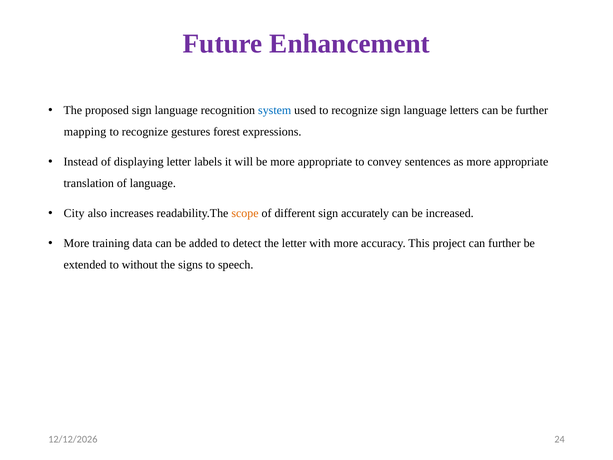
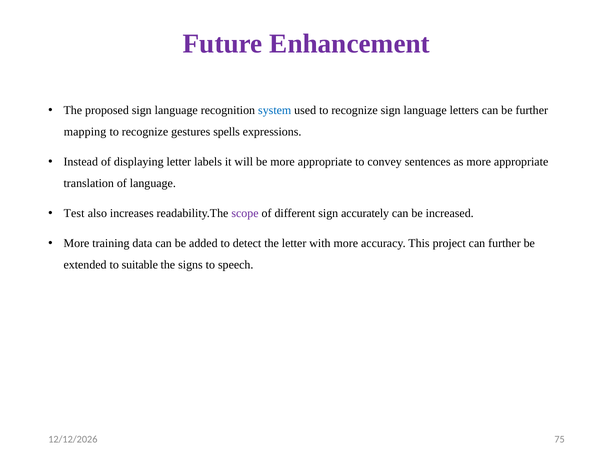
forest: forest -> spells (227, 132)
City: City -> Test (74, 213)
scope colour: orange -> purple (245, 213)
without: without -> suitable (140, 265)
24: 24 -> 75 (560, 439)
